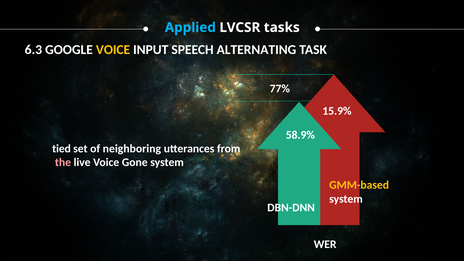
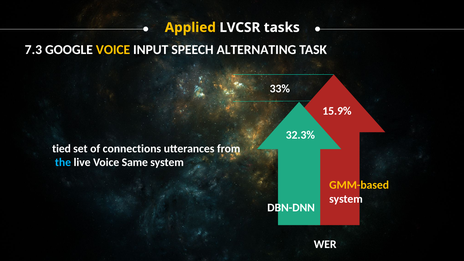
Applied colour: light blue -> yellow (190, 27)
6.3: 6.3 -> 7.3 (33, 50)
77%: 77% -> 33% (280, 89)
58.9%: 58.9% -> 32.3% (300, 135)
neighboring: neighboring -> connections (132, 149)
the colour: pink -> light blue (63, 162)
Gone: Gone -> Same (135, 162)
